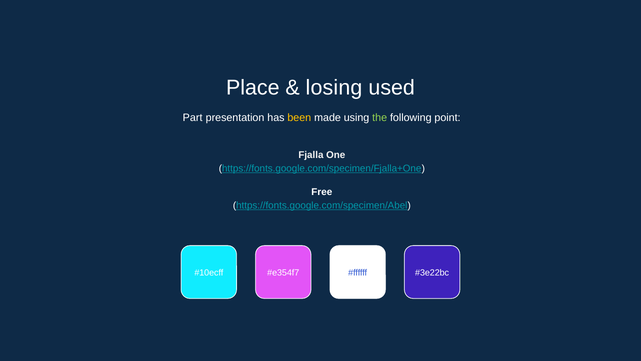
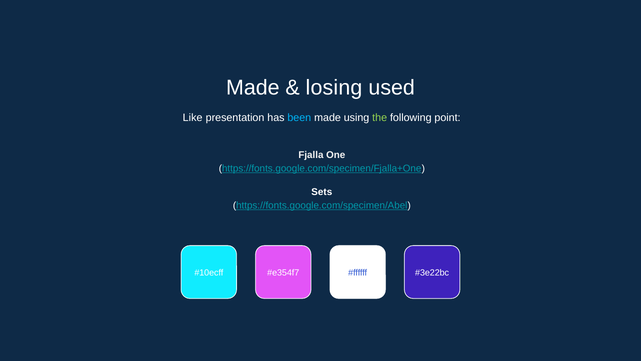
Place: Place -> Made (253, 88)
Part: Part -> Like (193, 118)
been colour: yellow -> light blue (299, 118)
Free: Free -> Sets (322, 192)
